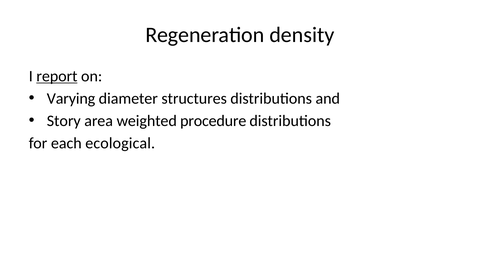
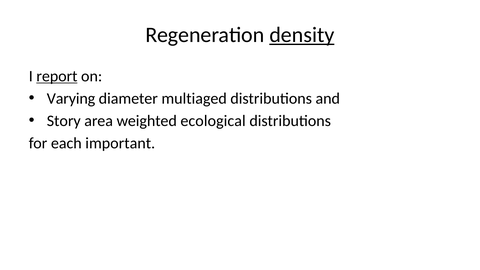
density underline: none -> present (302, 35)
structures: structures -> multiaged (194, 99)
procedure: procedure -> ecological (213, 121)
ecological: ecological -> important (120, 143)
